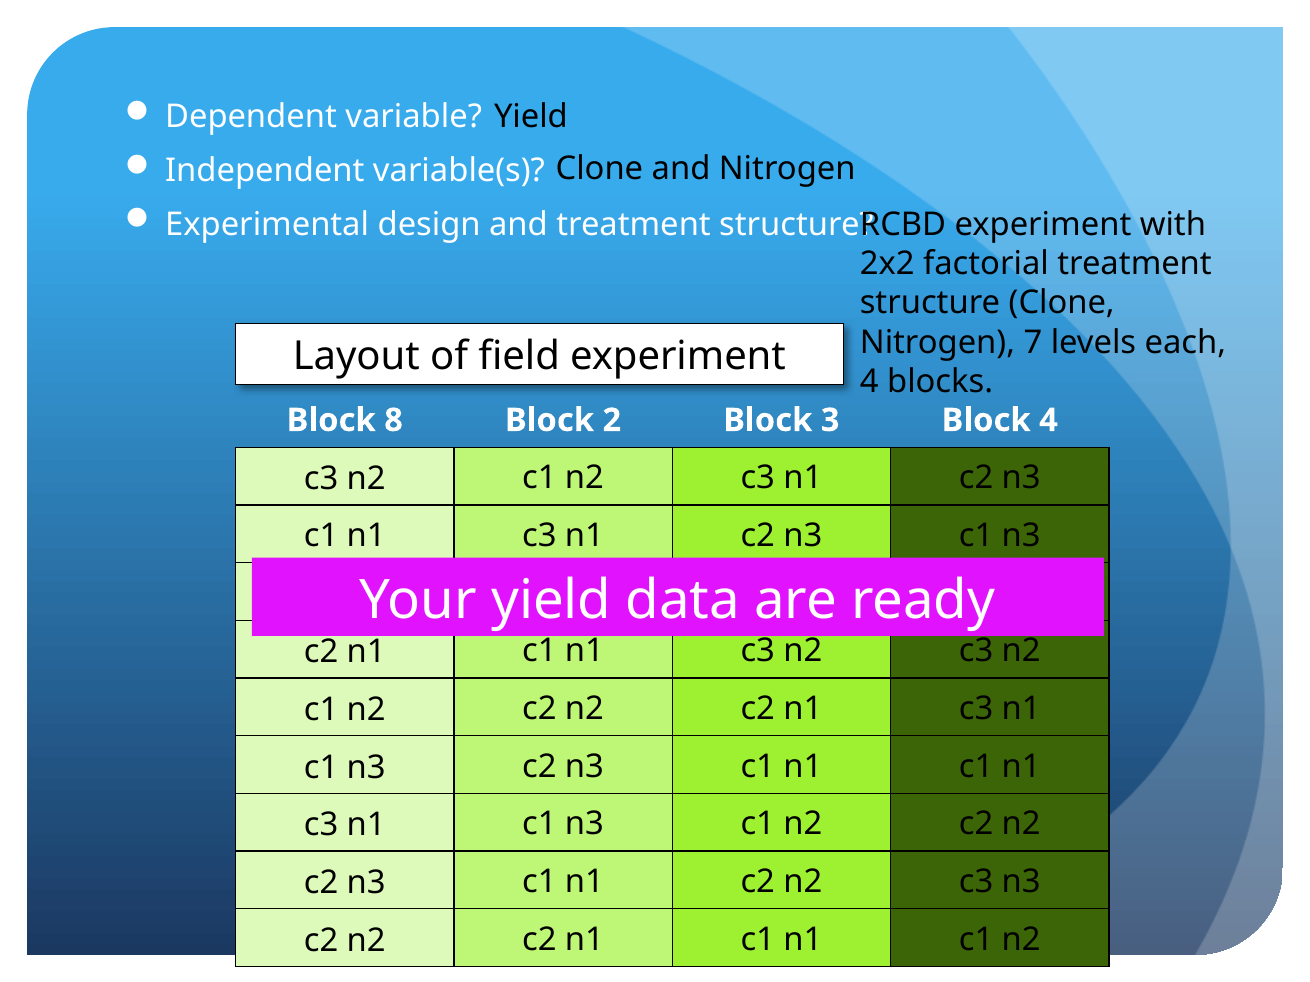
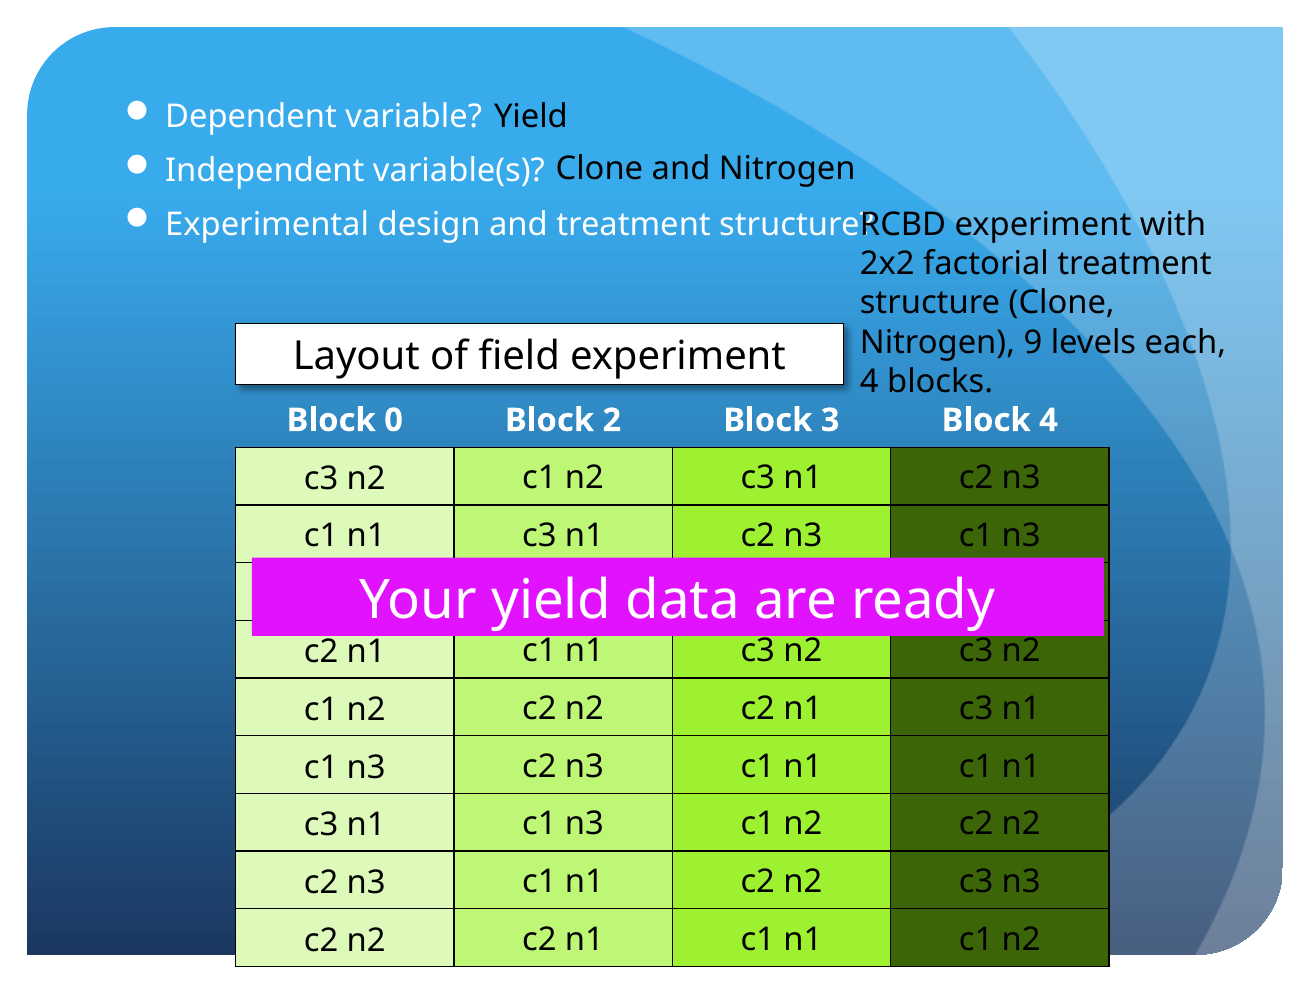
7: 7 -> 9 (1033, 343)
8: 8 -> 0 (394, 420)
